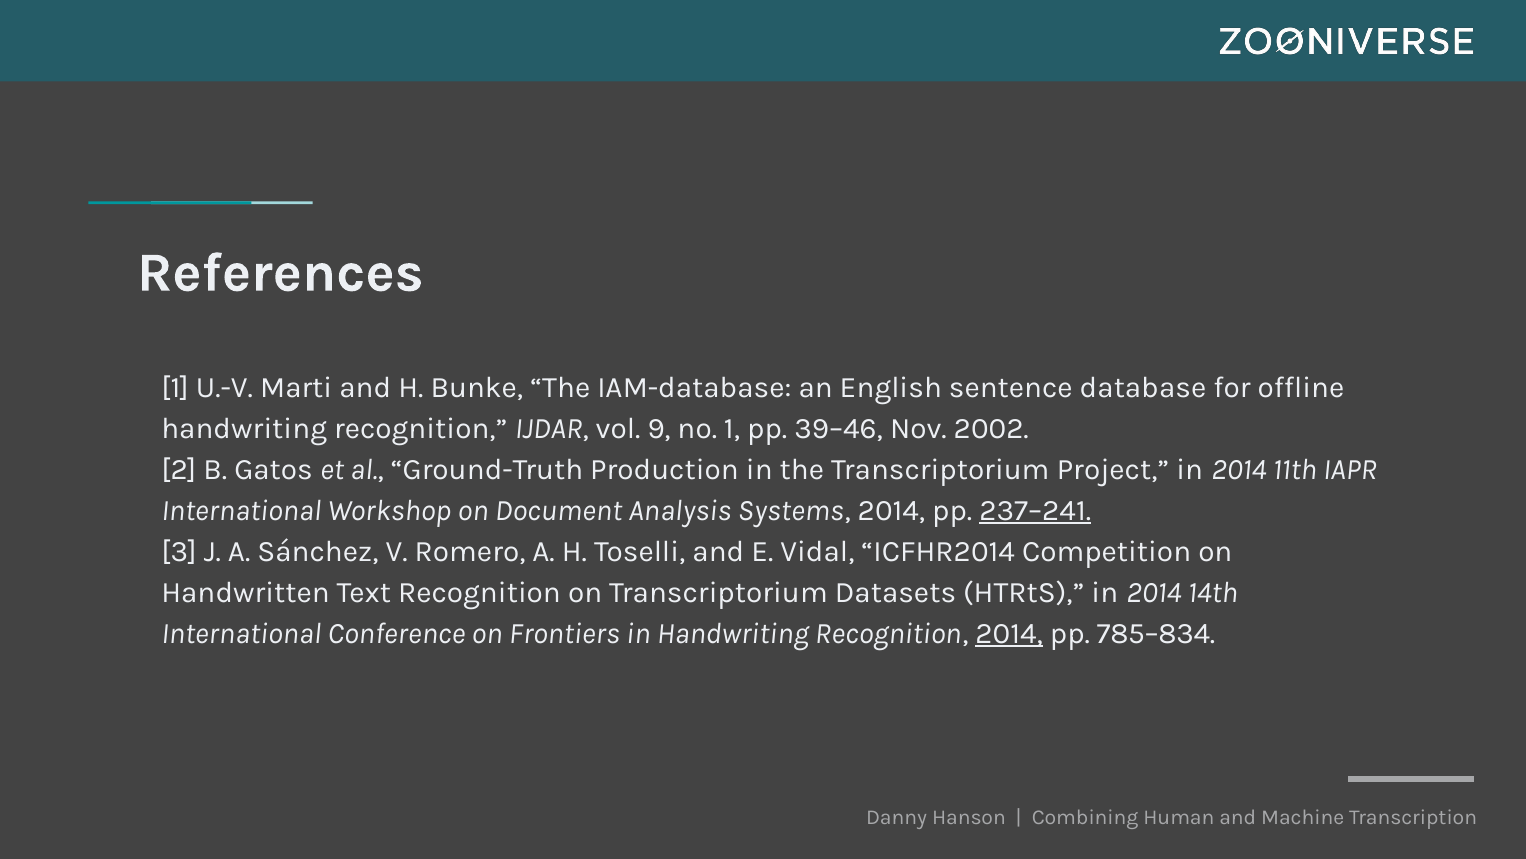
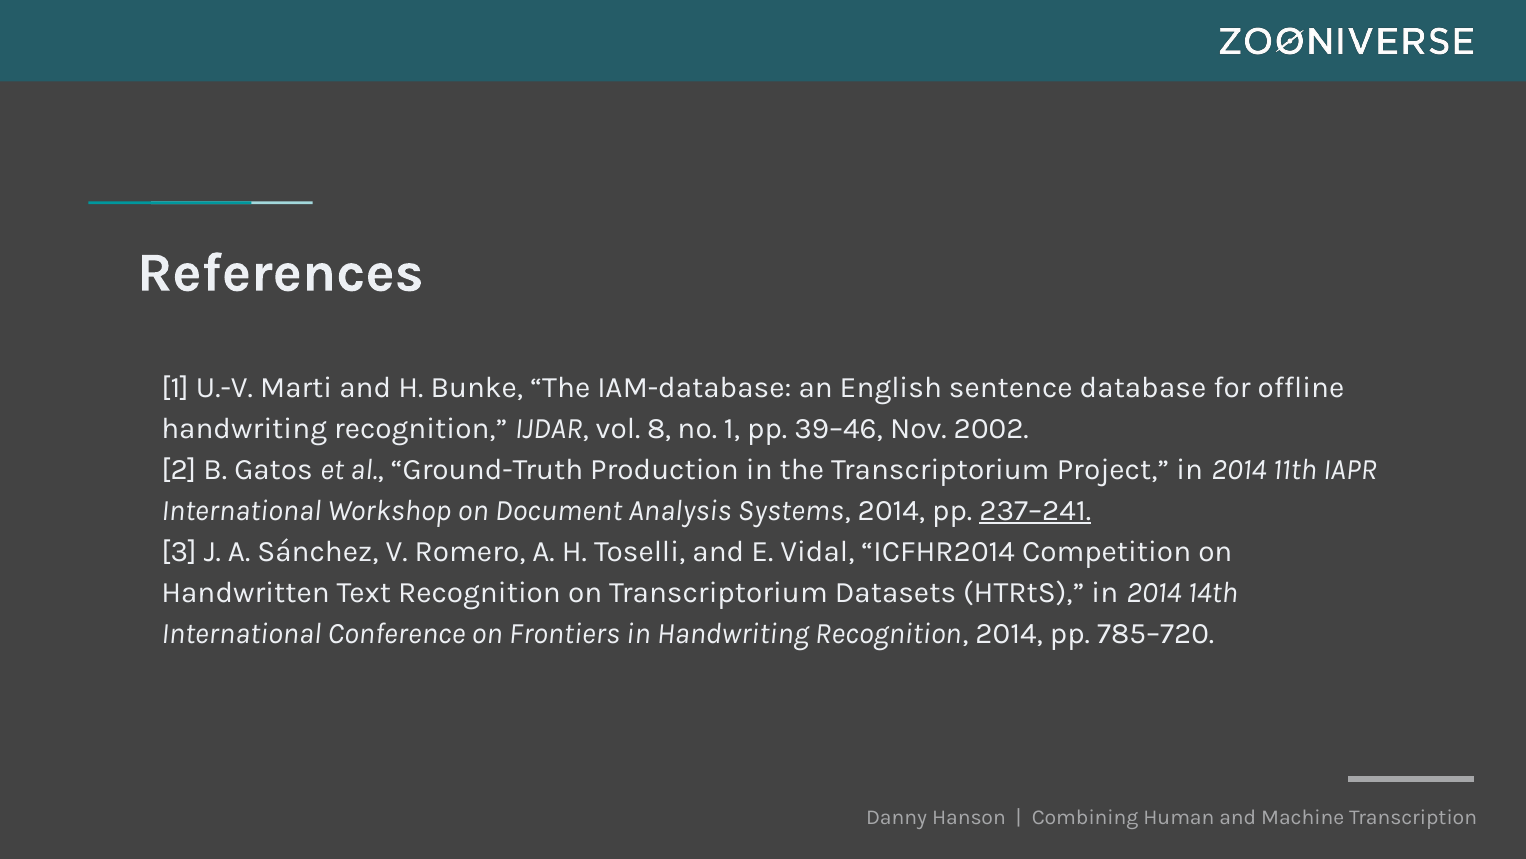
9: 9 -> 8 (659, 428)
2014 underline: present -> none (1009, 633)
785–834: 785–834 -> 785–720 (1156, 633)
